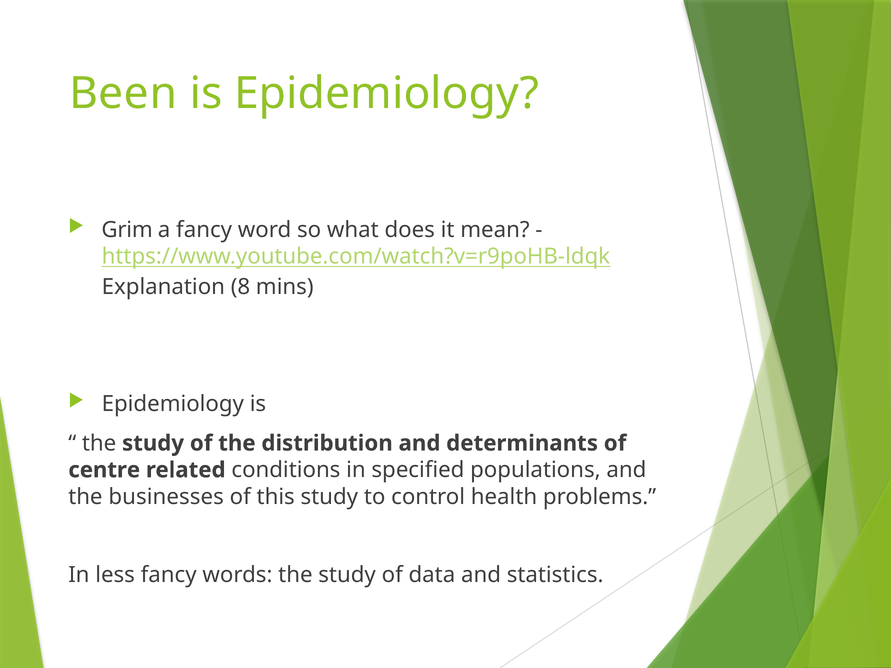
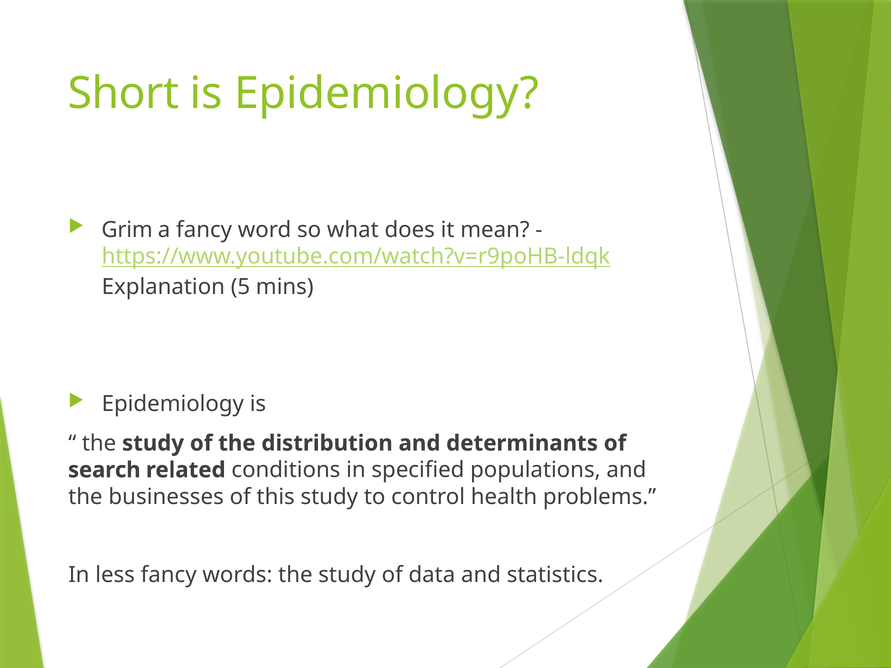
Been: Been -> Short (123, 94)
8: 8 -> 5 (241, 287)
centre: centre -> search (104, 470)
